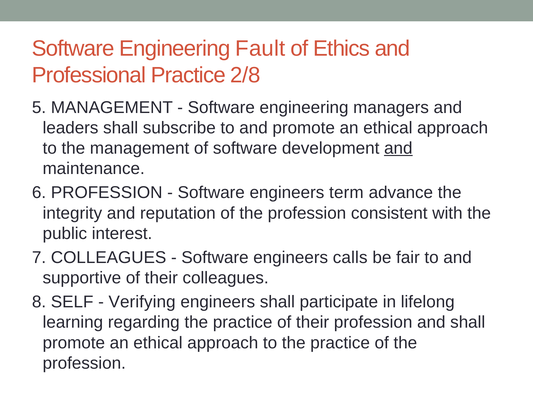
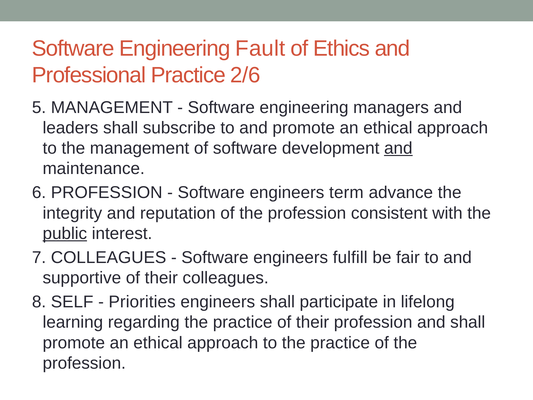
2/8: 2/8 -> 2/6 (245, 75)
public underline: none -> present (65, 233)
calls: calls -> fulfill (350, 257)
Verifying: Verifying -> Priorities (142, 302)
